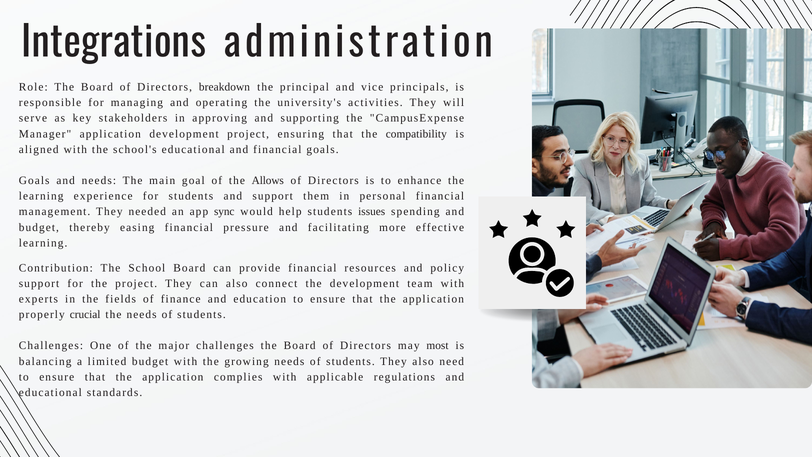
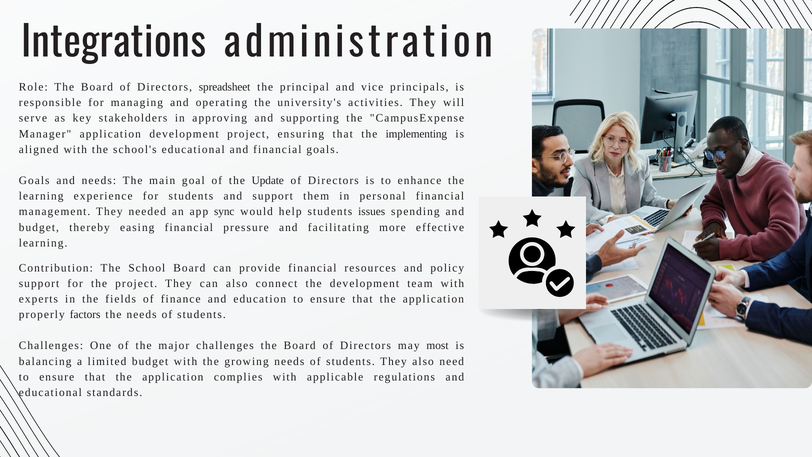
breakdown: breakdown -> spreadsheet (225, 87)
compatibility: compatibility -> implementing (416, 134)
Allows: Allows -> Update (268, 180)
crucial: crucial -> factors (85, 314)
